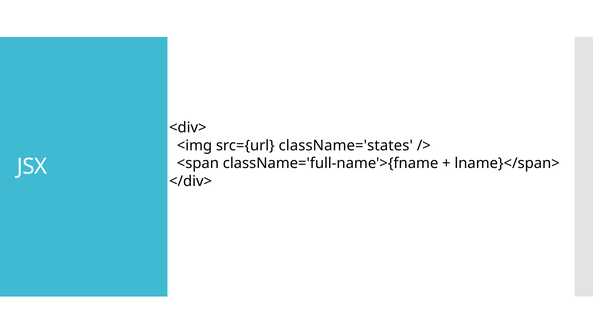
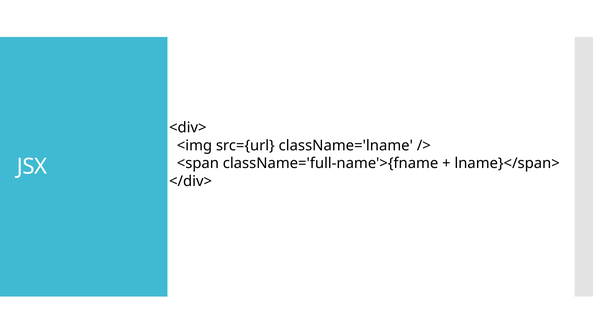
className='states: className='states -> className='lname (346, 145)
